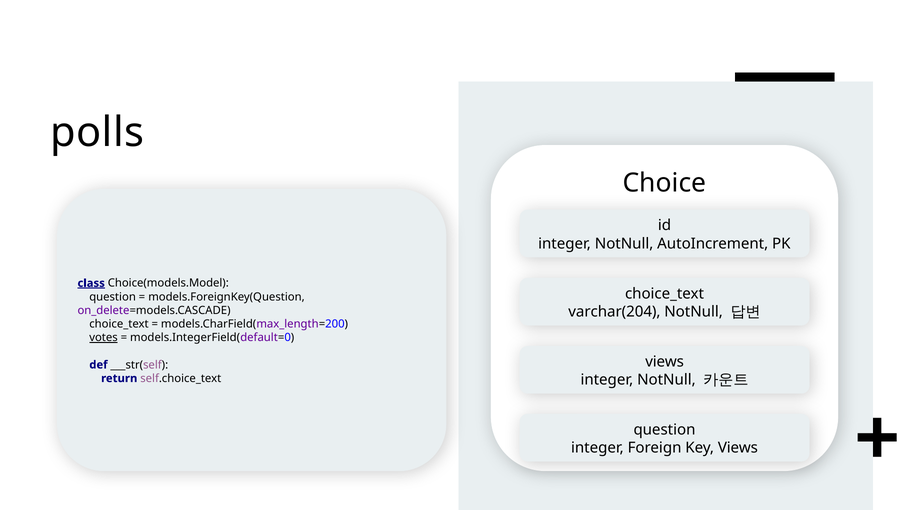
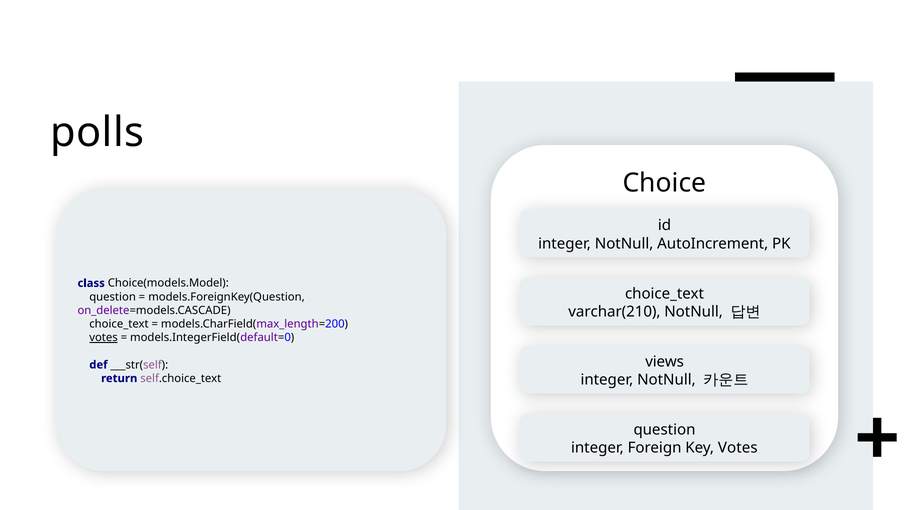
class underline: present -> none (91, 283)
varchar(204: varchar(204 -> varchar(210 (614, 312)
Key Views: Views -> Votes (738, 448)
